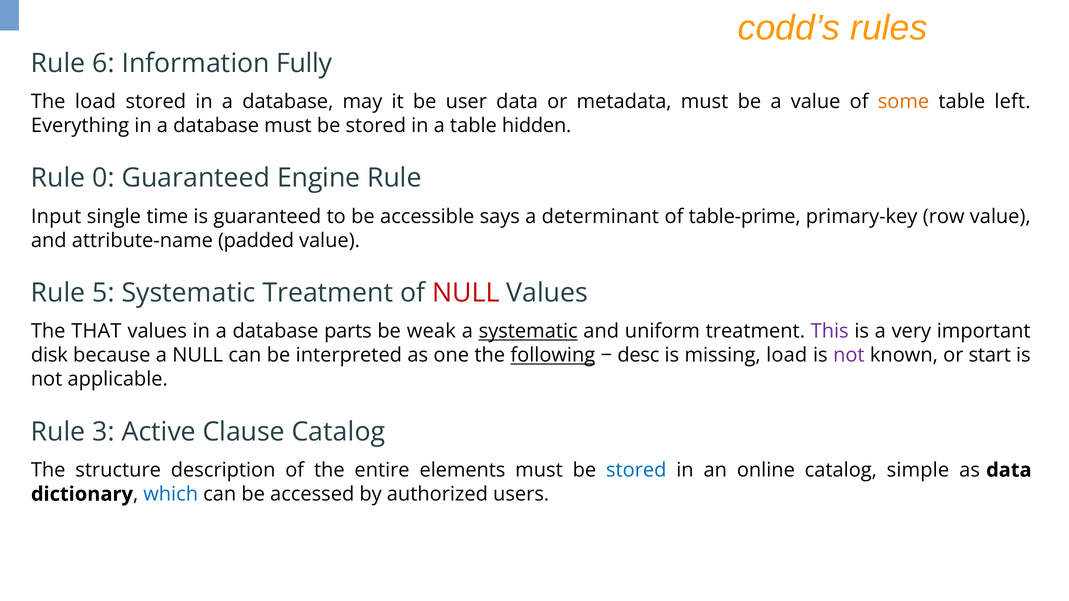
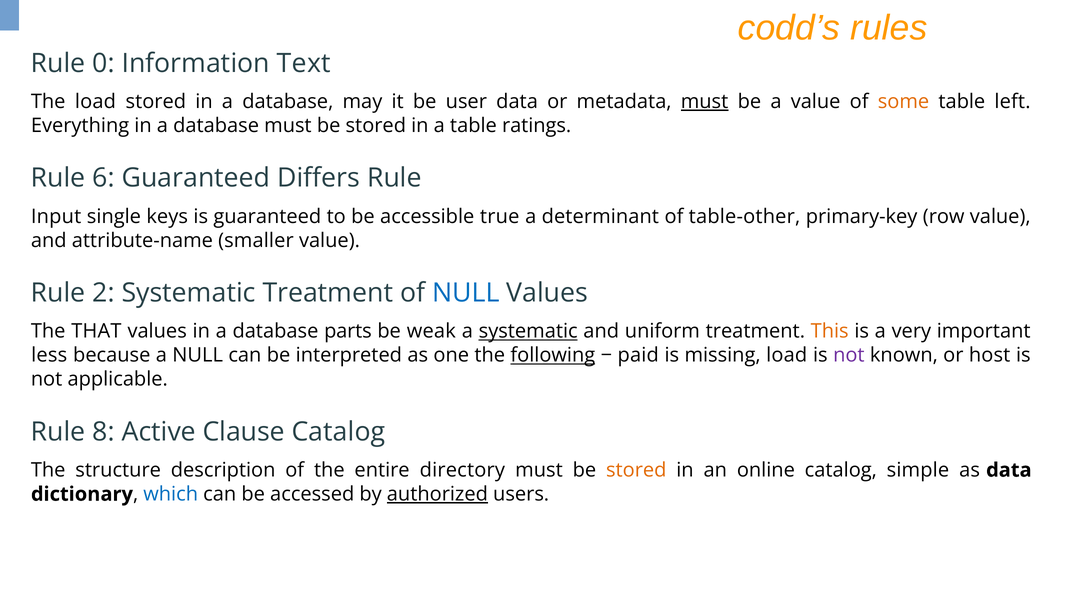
6: 6 -> 0 (104, 63)
Fully: Fully -> Text (304, 63)
must underline: none -> present (705, 102)
hidden: hidden -> ratings (537, 126)
0: 0 -> 6 (104, 178)
Engine: Engine -> Differs (319, 178)
time: time -> keys (167, 217)
says: says -> true (500, 217)
table-prime: table-prime -> table-other (744, 217)
padded: padded -> smaller (256, 241)
5: 5 -> 2 (104, 293)
NULL colour: red -> blue (466, 293)
This colour: purple -> orange (830, 331)
disk: disk -> less (49, 355)
desc: desc -> paid (638, 355)
start: start -> host (990, 355)
3: 3 -> 8 (104, 432)
elements: elements -> directory (462, 470)
stored colour: blue -> orange (636, 470)
authorized underline: none -> present (437, 494)
